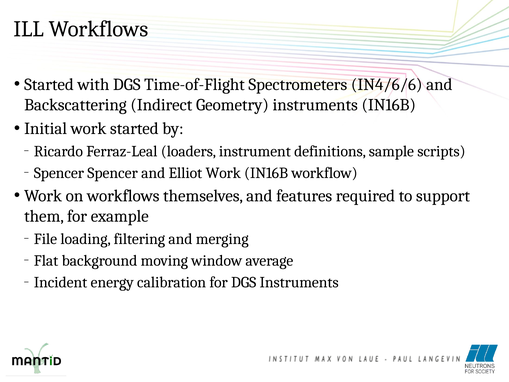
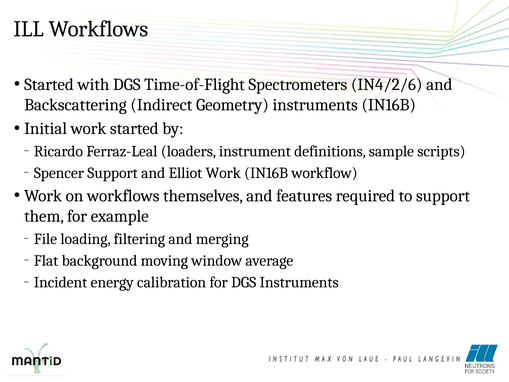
IN4/6/6: IN4/6/6 -> IN4/2/6 (387, 84)
Spencer Spencer: Spencer -> Support (113, 173)
